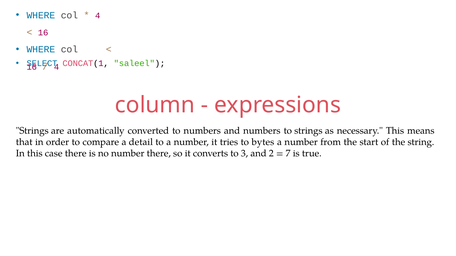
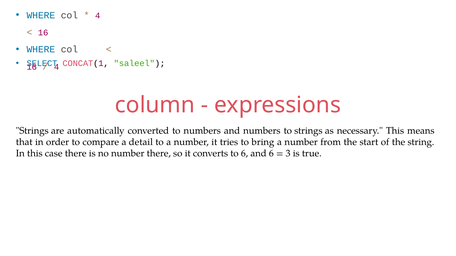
bytes: bytes -> bring (263, 142)
to 3: 3 -> 6 (245, 154)
and 2: 2 -> 6 (271, 154)
7: 7 -> 3 (288, 154)
